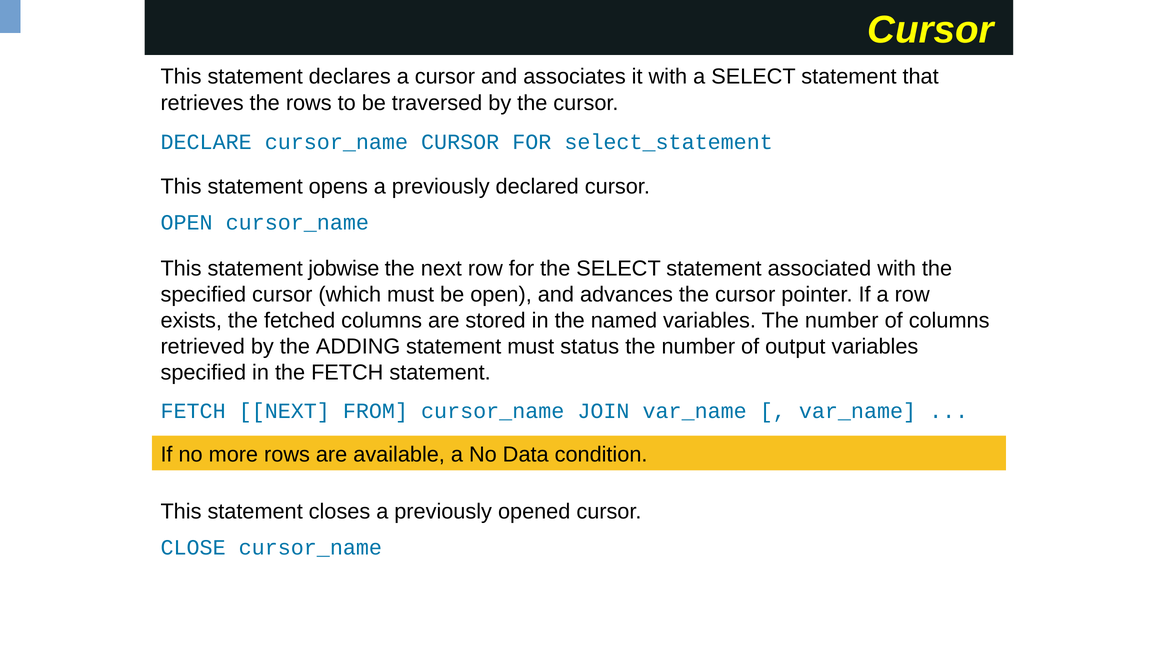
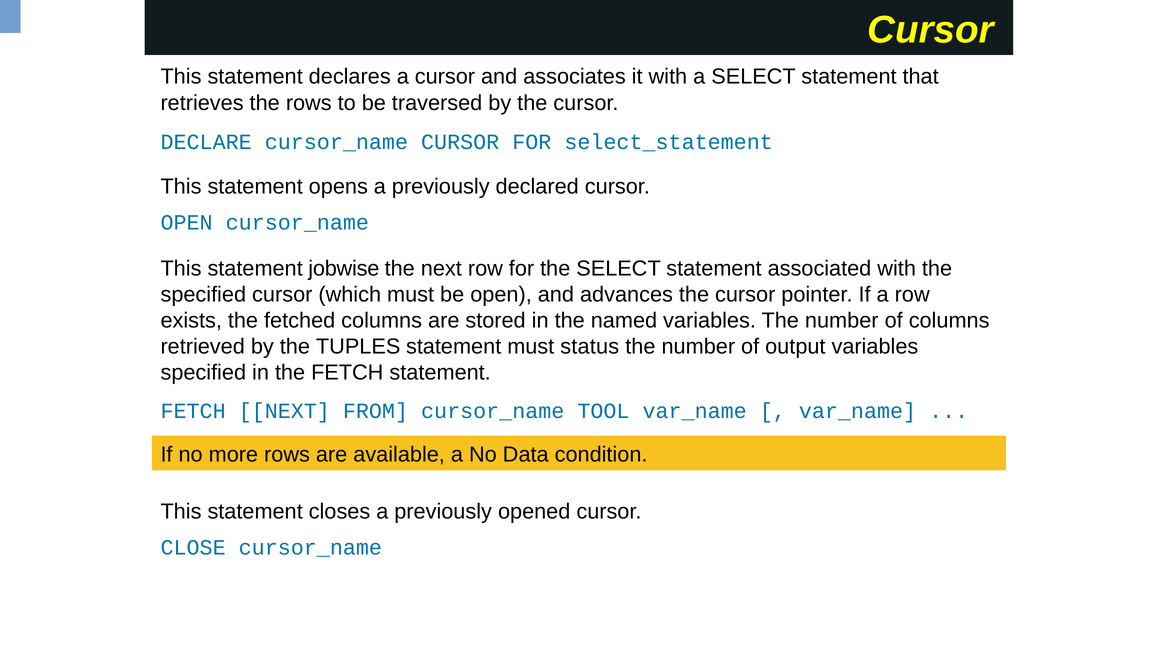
ADDING: ADDING -> TUPLES (358, 346)
JOIN: JOIN -> TOOL (603, 411)
